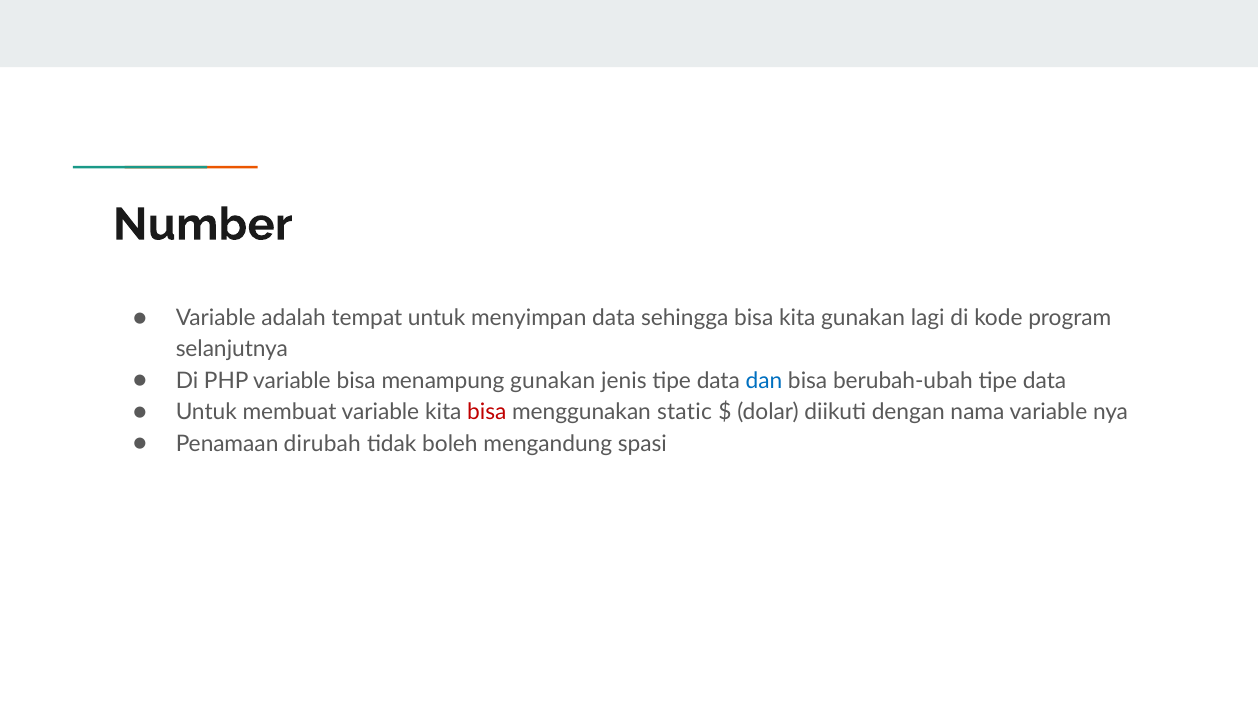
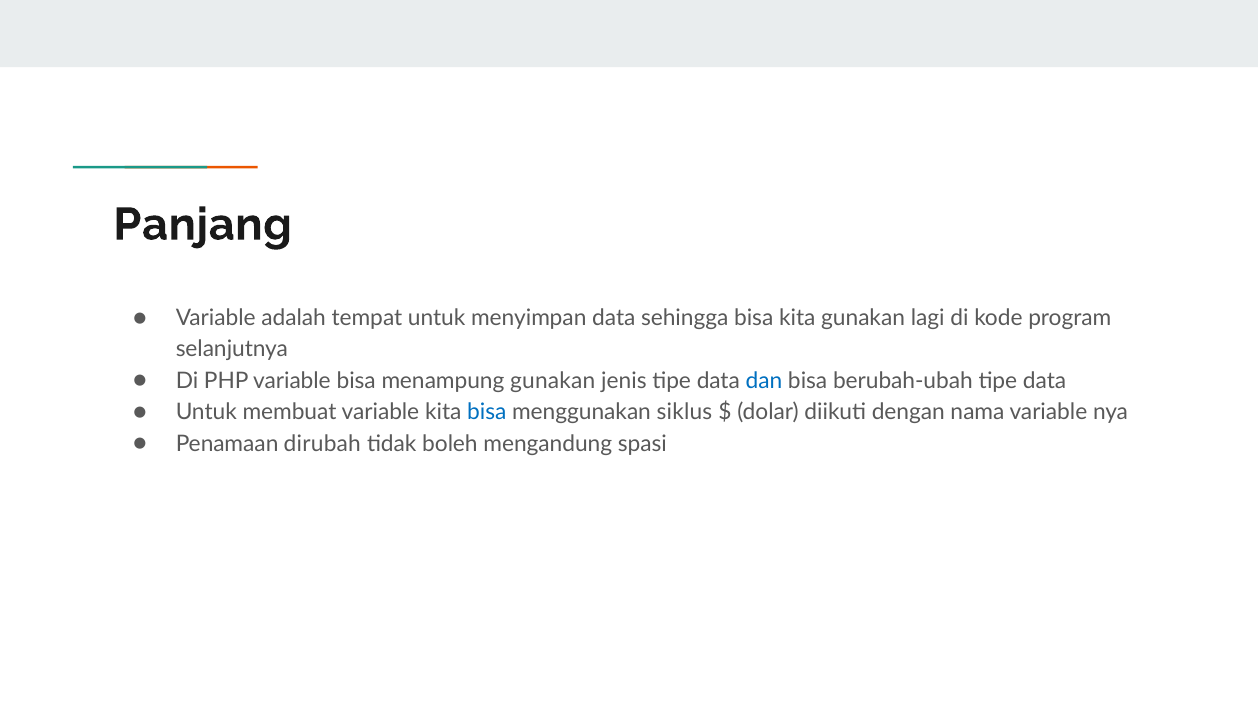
Number: Number -> Panjang (203, 224)
bisa colour: red -> blue (487, 412)
static: static -> siklus (684, 412)
